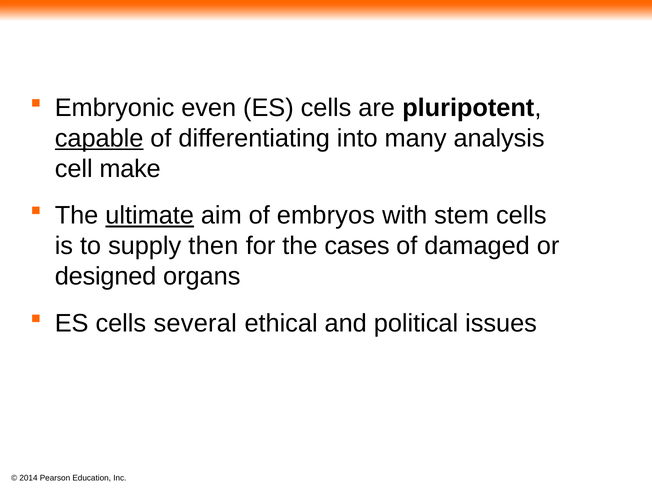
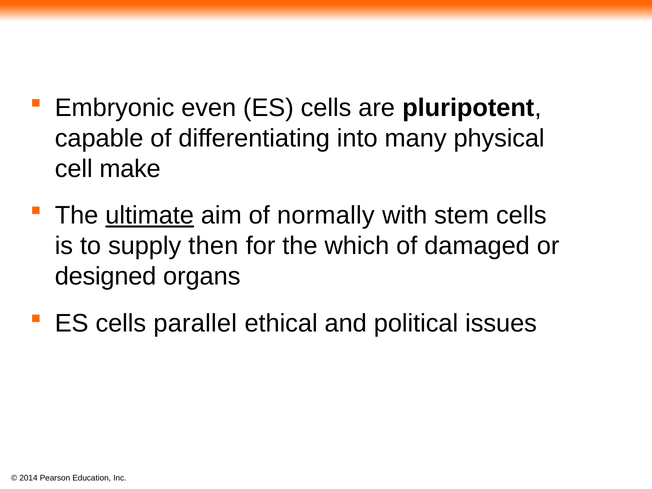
capable underline: present -> none (99, 138)
analysis: analysis -> physical (499, 138)
embryos: embryos -> normally (326, 216)
cases: cases -> which (357, 246)
several: several -> parallel (195, 323)
